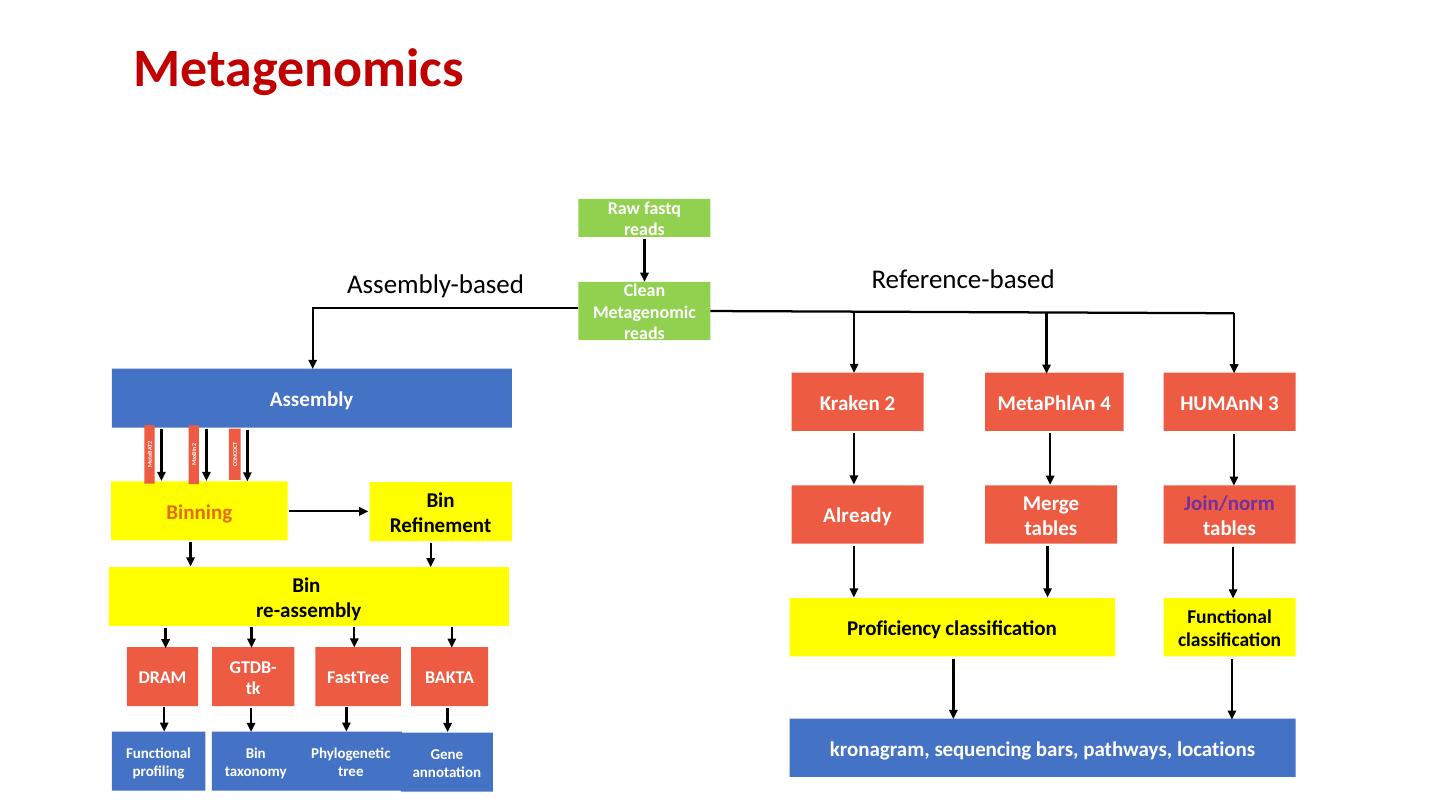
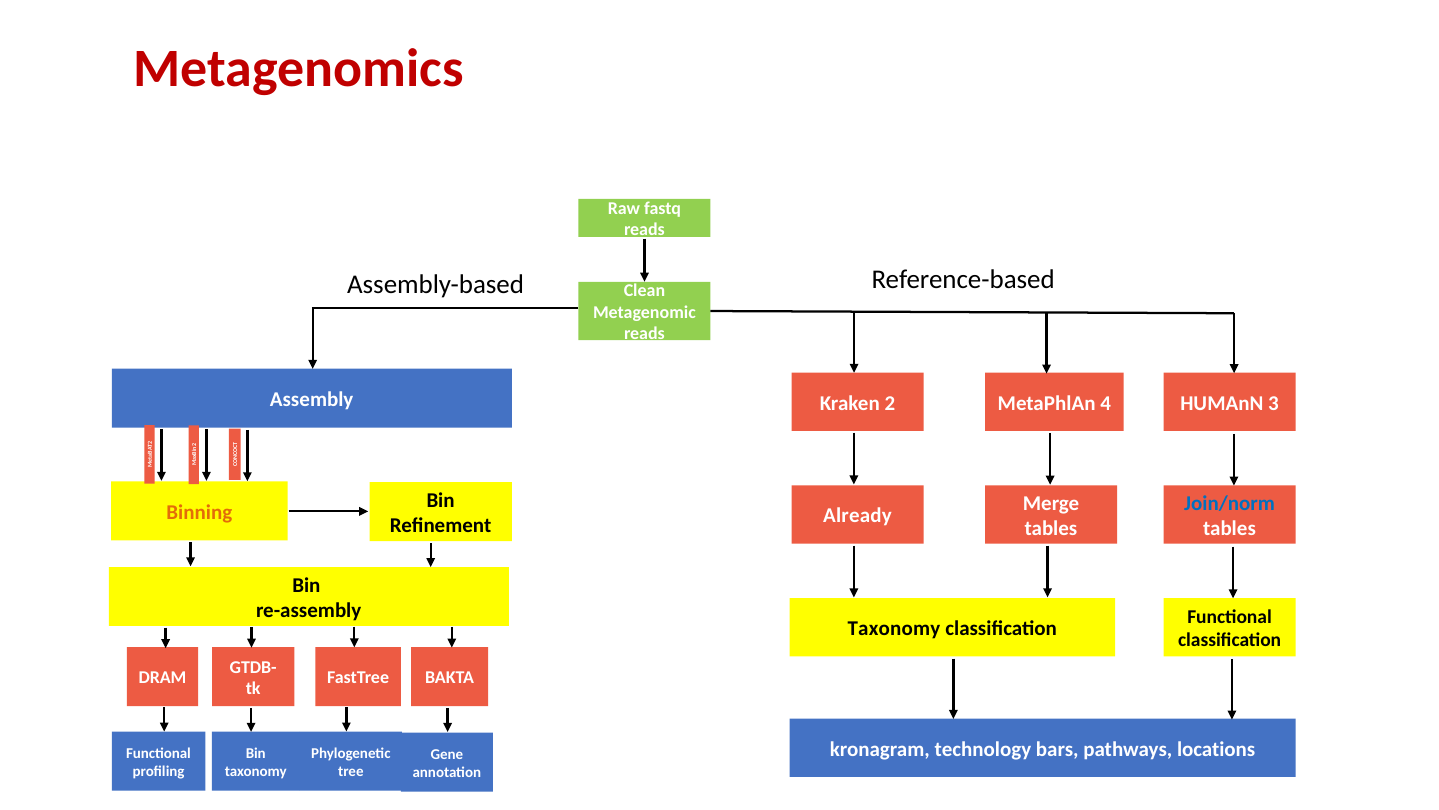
Join/norm colour: purple -> blue (1230, 503)
Proficiency: Proficiency -> Taxonomy (894, 628)
sequencing: sequencing -> technology (983, 749)
